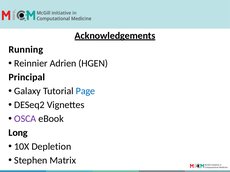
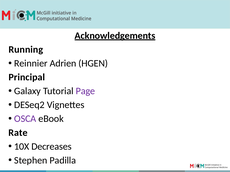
Page colour: blue -> purple (85, 91)
Long: Long -> Rate (18, 133)
Depletion: Depletion -> Decreases (51, 147)
Matrix: Matrix -> Padilla (63, 161)
